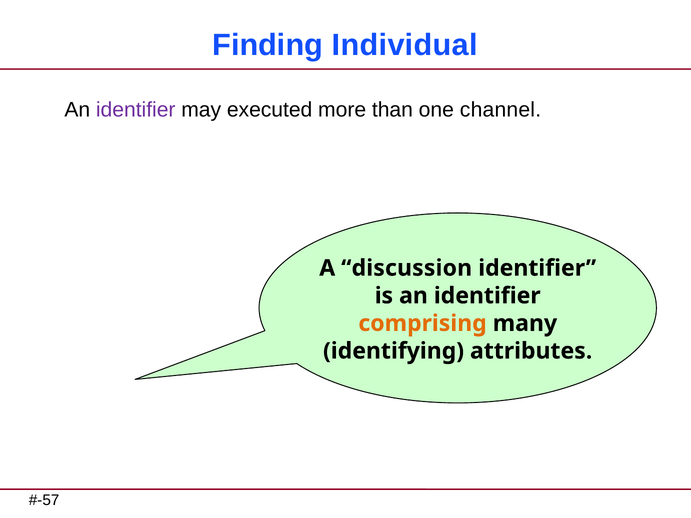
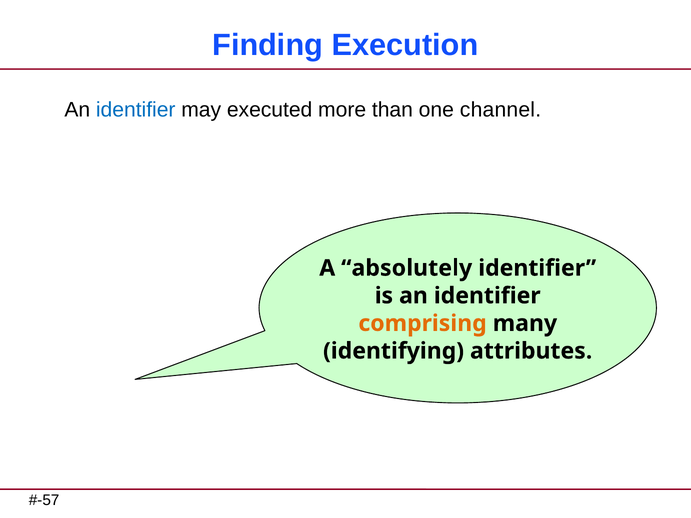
Individual: Individual -> Execution (405, 45)
identifier colour: purple -> blue (136, 110)
discussion: discussion -> absolutely (407, 268)
